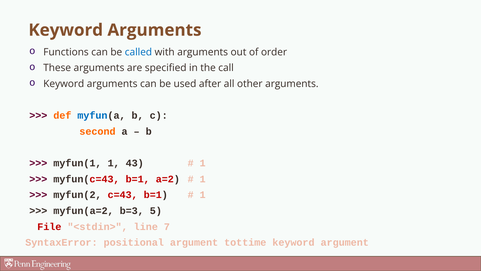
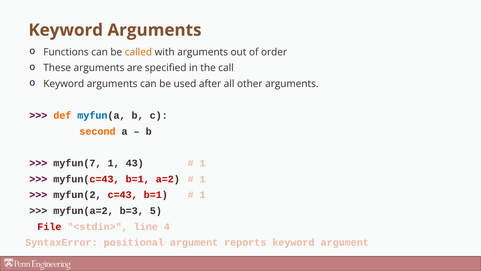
called colour: blue -> orange (138, 52)
myfun(1: myfun(1 -> myfun(7 (77, 163)
7: 7 -> 4 (167, 226)
tottime: tottime -> reports (245, 242)
